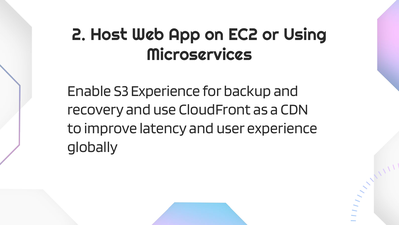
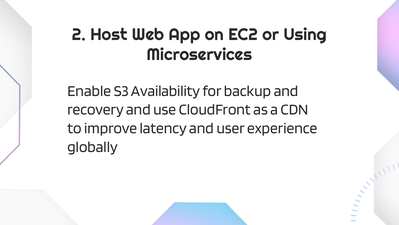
S3 Experience: Experience -> Availability (165, 91)
